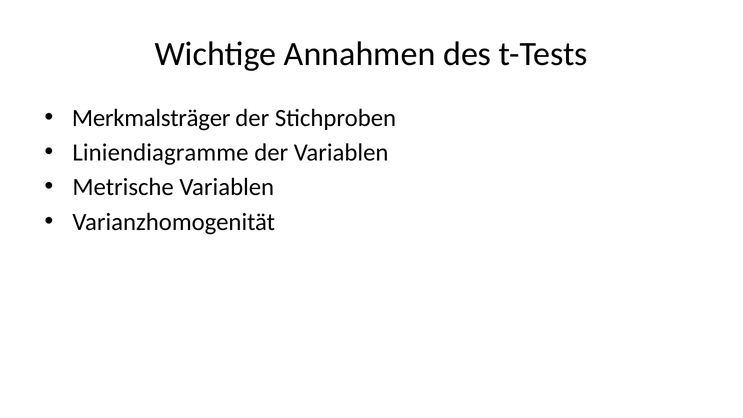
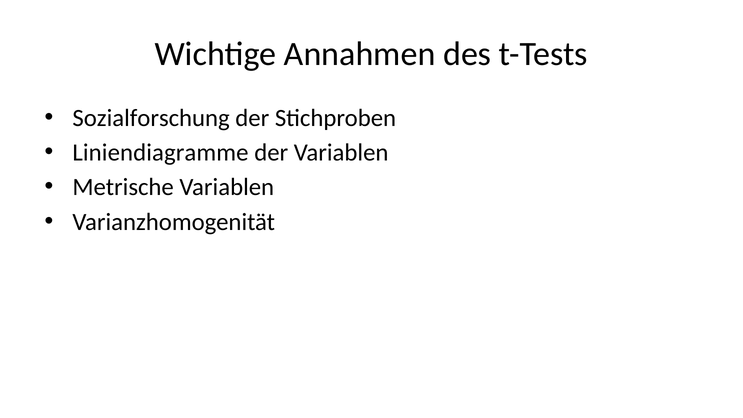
Merkmalsträger: Merkmalsträger -> Sozialforschung (151, 118)
